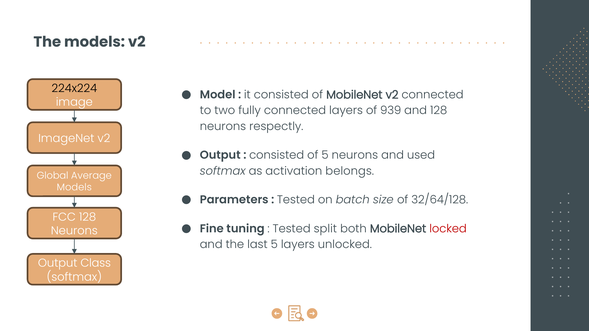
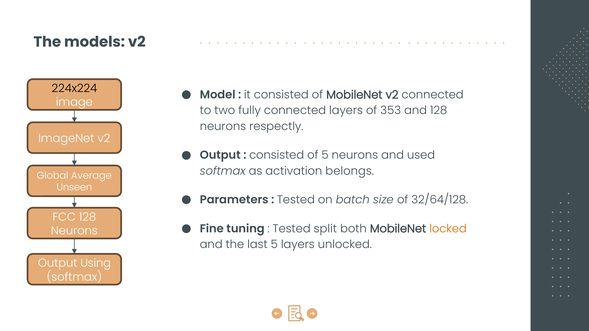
939: 939 -> 353 (391, 111)
Models: Models -> Unseen (74, 188)
locked colour: red -> orange (448, 229)
Class: Class -> Using (96, 263)
